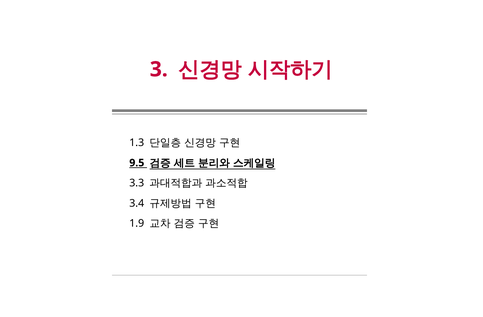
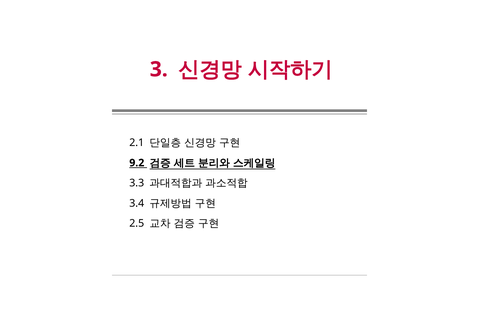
1.3: 1.3 -> 2.1 (137, 143)
9.5: 9.5 -> 9.2 (137, 163)
1.9: 1.9 -> 2.5 (137, 224)
